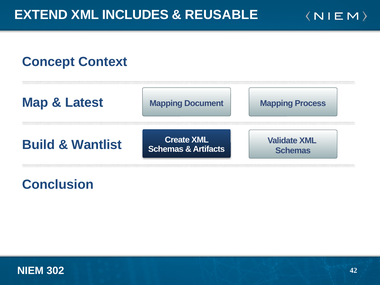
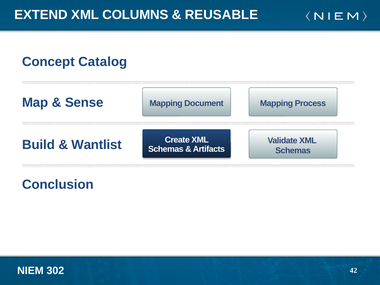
INCLUDES: INCLUDES -> COLUMNS (135, 15)
Context: Context -> Catalog (103, 62)
Latest: Latest -> Sense (84, 103)
